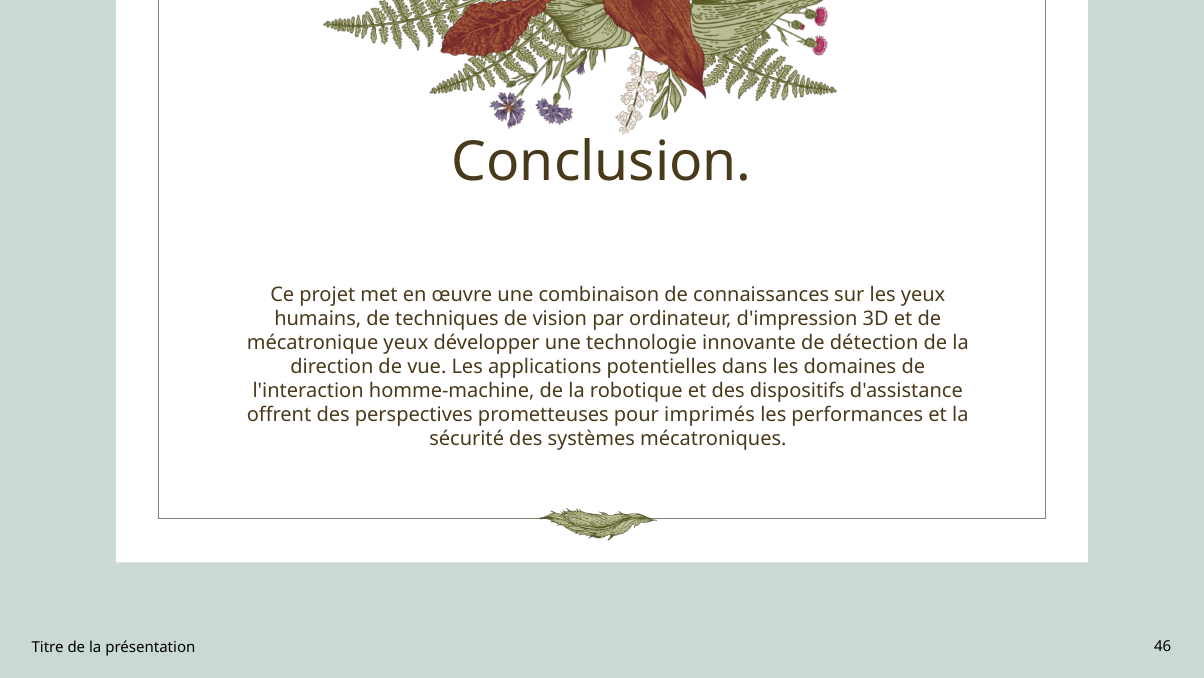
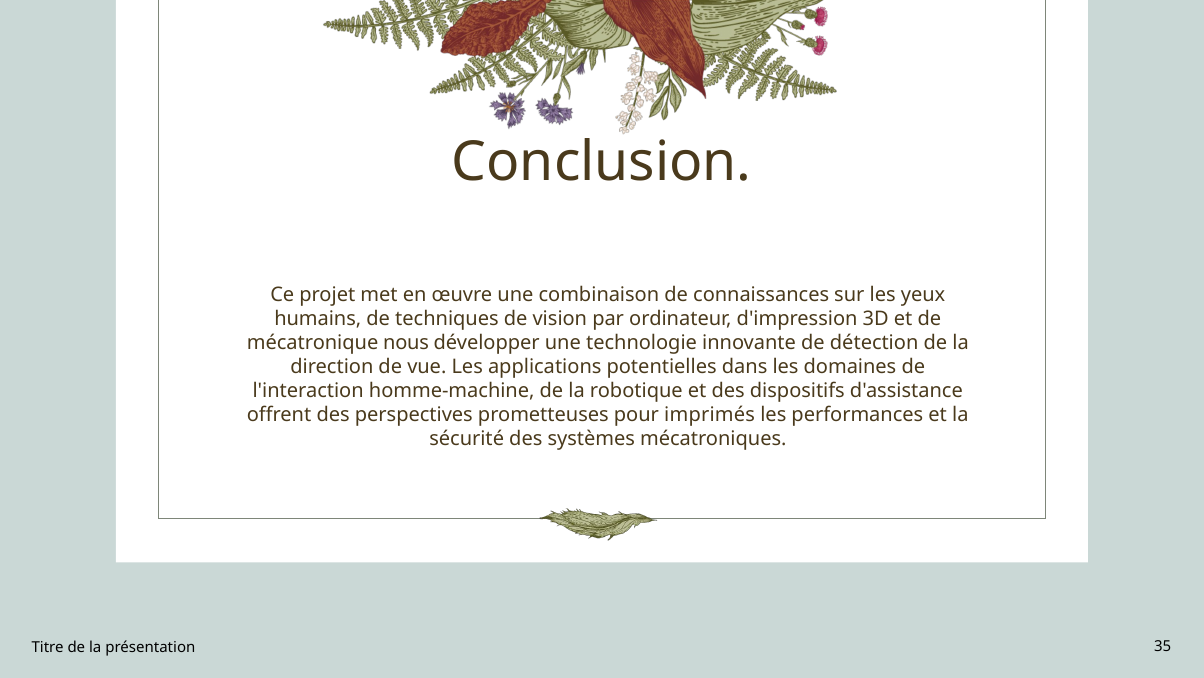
mécatronique yeux: yeux -> nous (406, 343)
46: 46 -> 35 (1163, 646)
